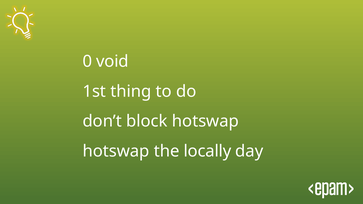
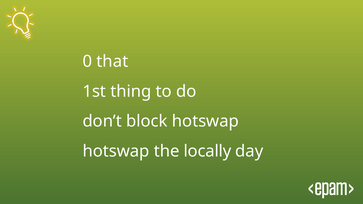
void: void -> that (112, 61)
